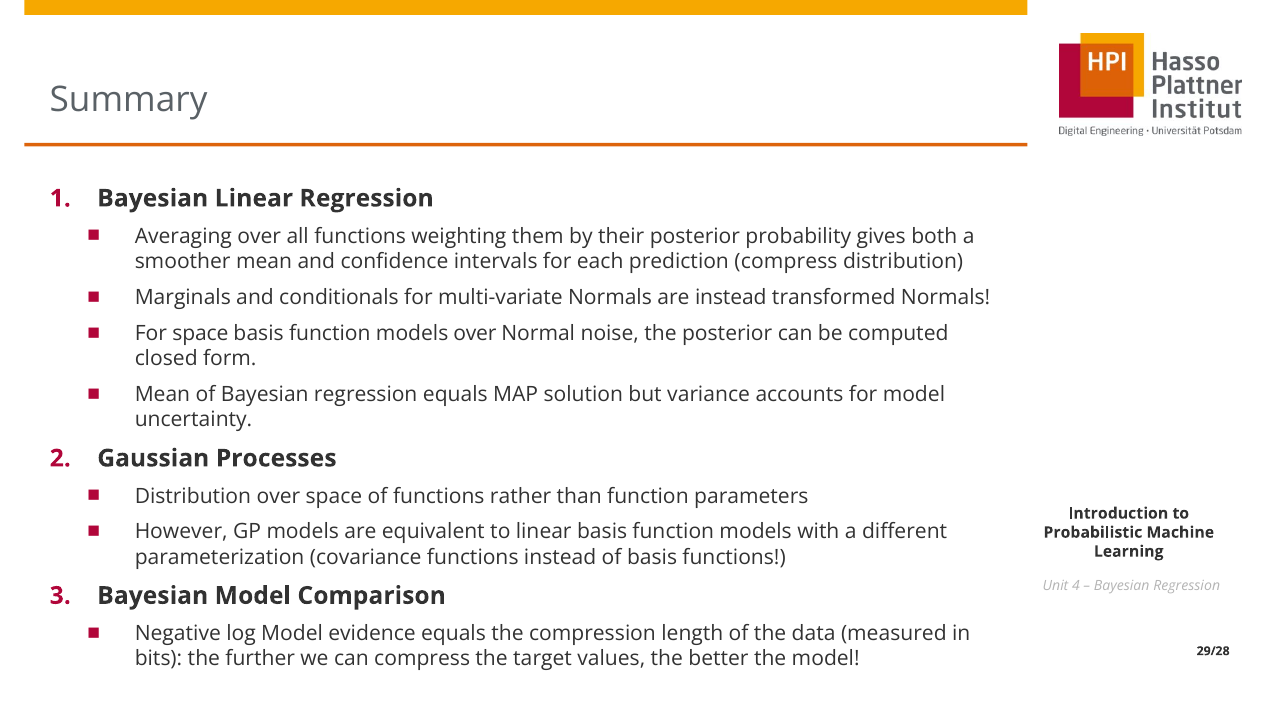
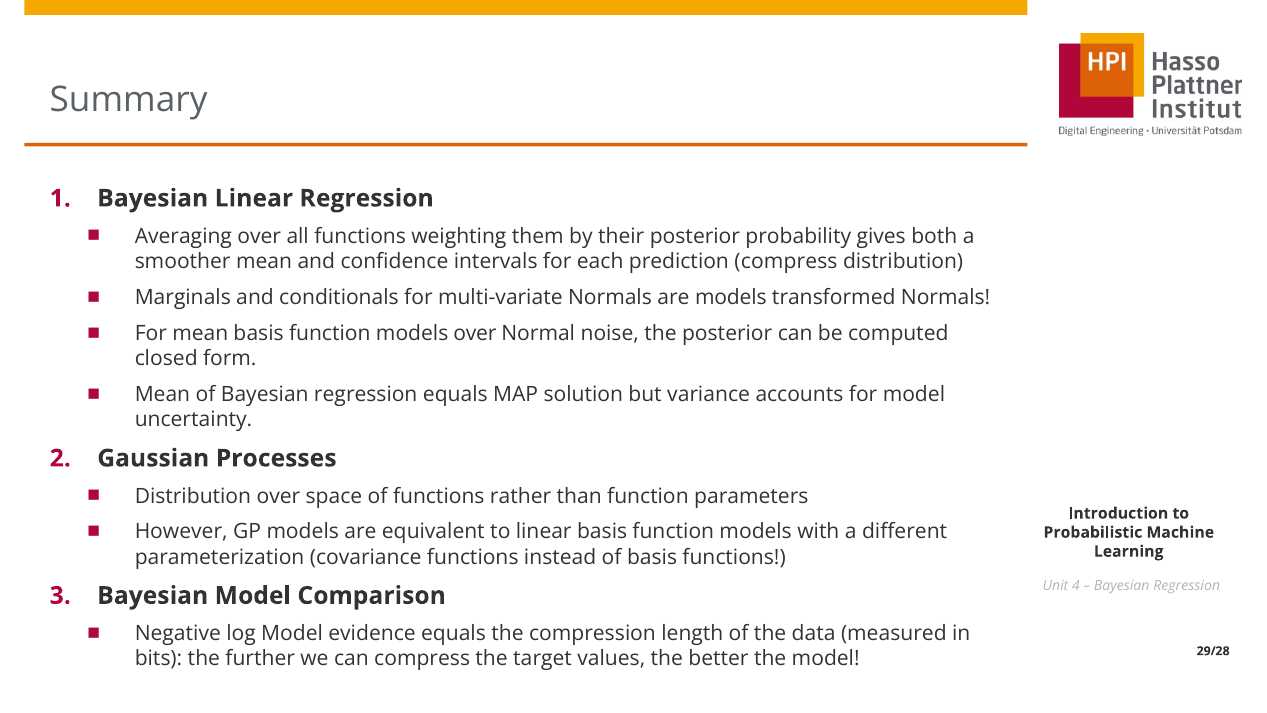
are instead: instead -> models (731, 297)
For space: space -> mean (200, 333)
